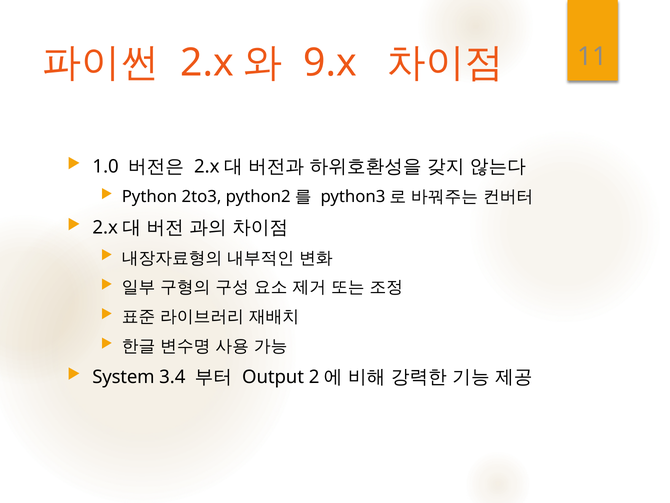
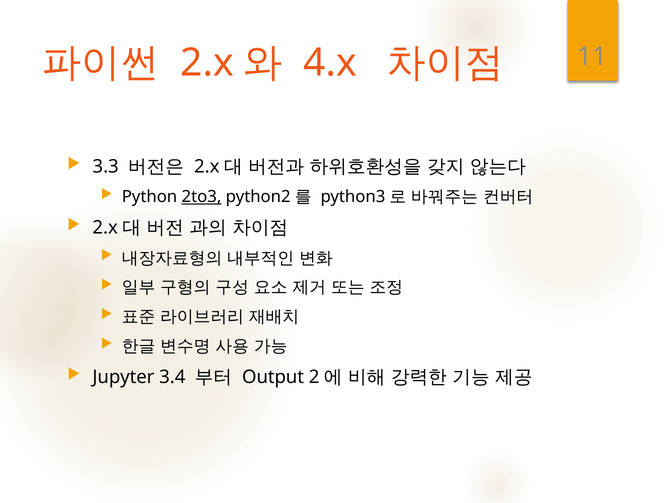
9.x: 9.x -> 4.x (330, 63)
1.0: 1.0 -> 3.3 (106, 166)
2to3 underline: none -> present (202, 197)
System: System -> Jupyter (123, 377)
